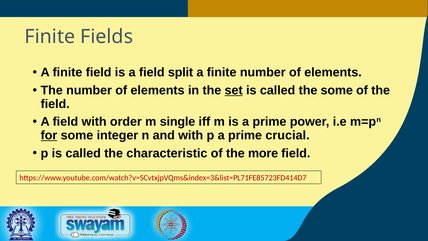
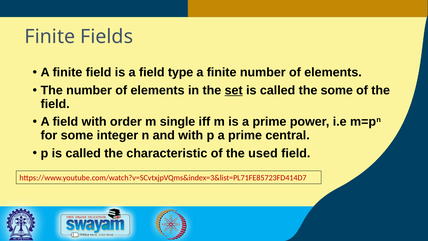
split: split -> type (181, 72)
for underline: present -> none (49, 135)
crucial: crucial -> central (288, 135)
more: more -> used (263, 153)
